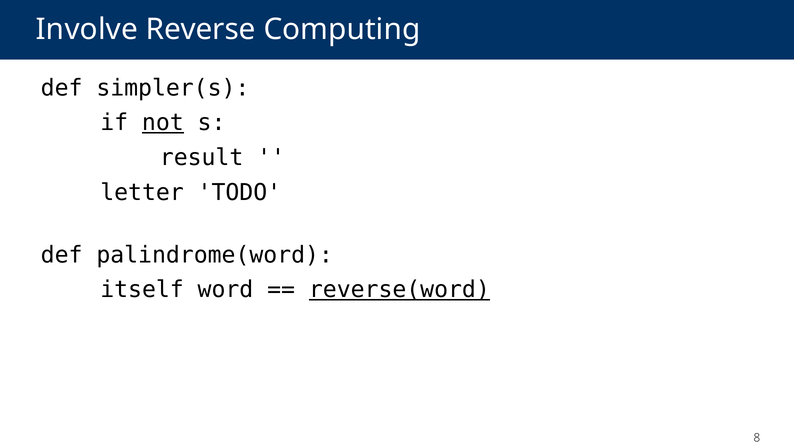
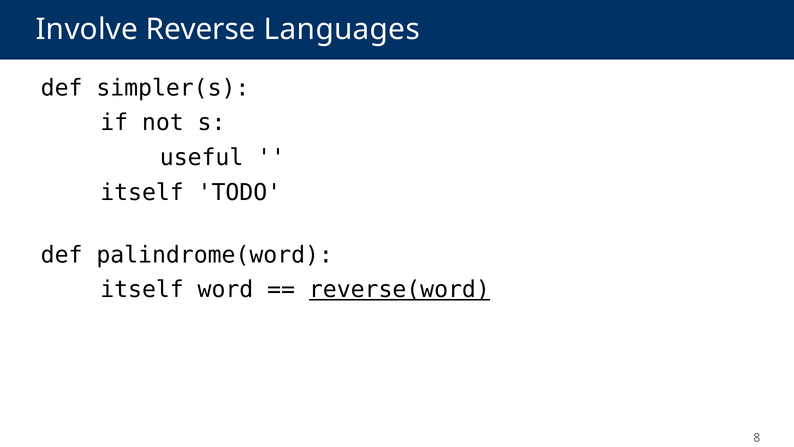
Computing: Computing -> Languages (342, 30)
not underline: present -> none (163, 123)
result: result -> useful (202, 157)
letter: letter -> itself (142, 192)
